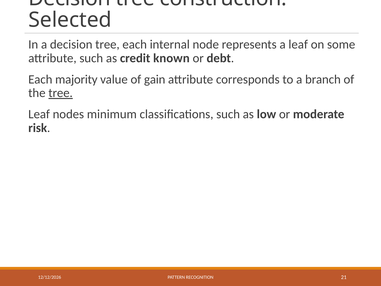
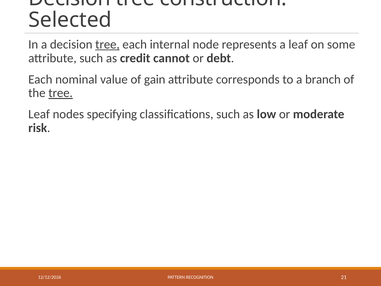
tree underline: none -> present (107, 44)
known: known -> cannot (171, 58)
majority: majority -> nominal (76, 79)
minimum: minimum -> specifying (112, 114)
